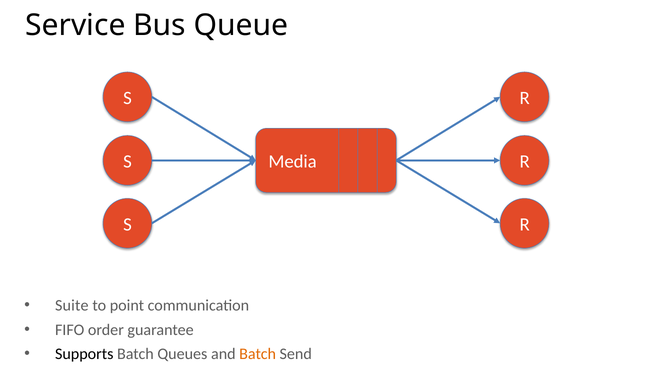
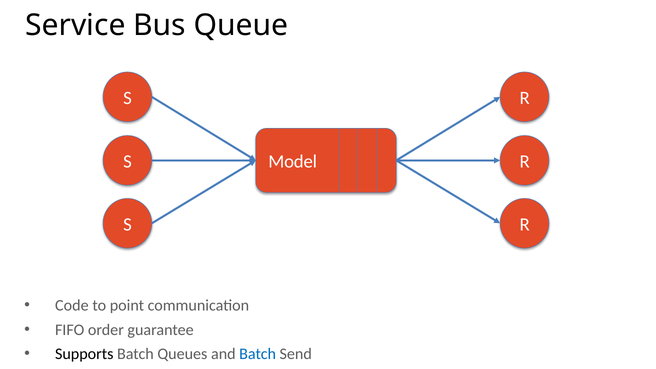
Media: Media -> Model (293, 162)
Suite: Suite -> Code (72, 306)
Batch colour: orange -> blue (258, 354)
